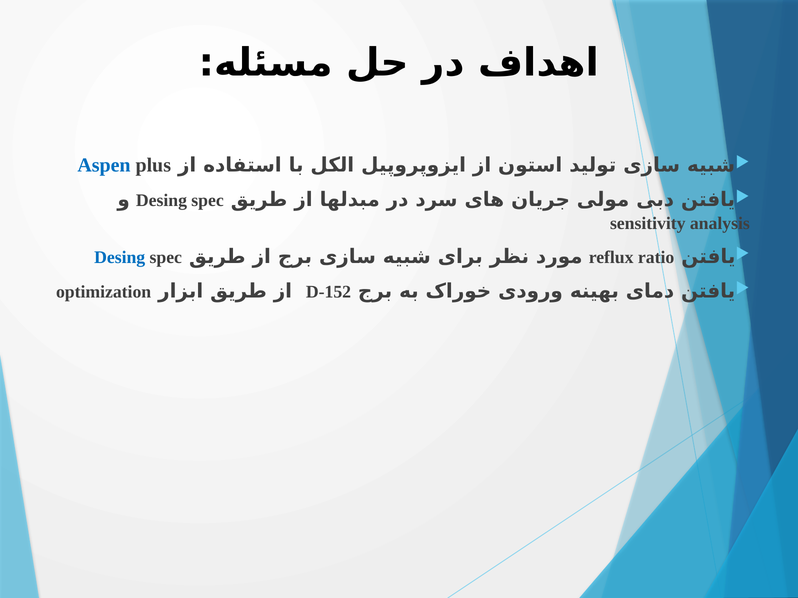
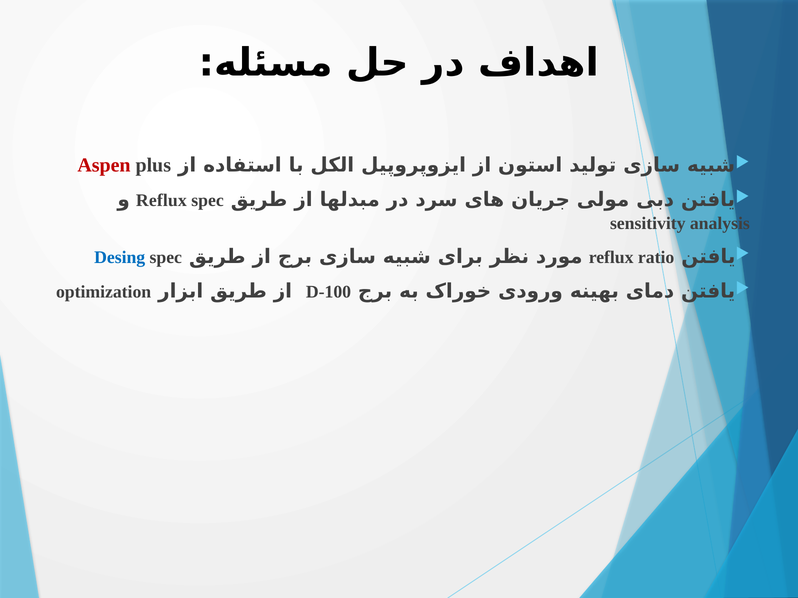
Aspen colour: blue -> red (104, 165)
Desing: Desing -> Reflux (161, 201)
D-152: D-152 -> D-100 (329, 292)
